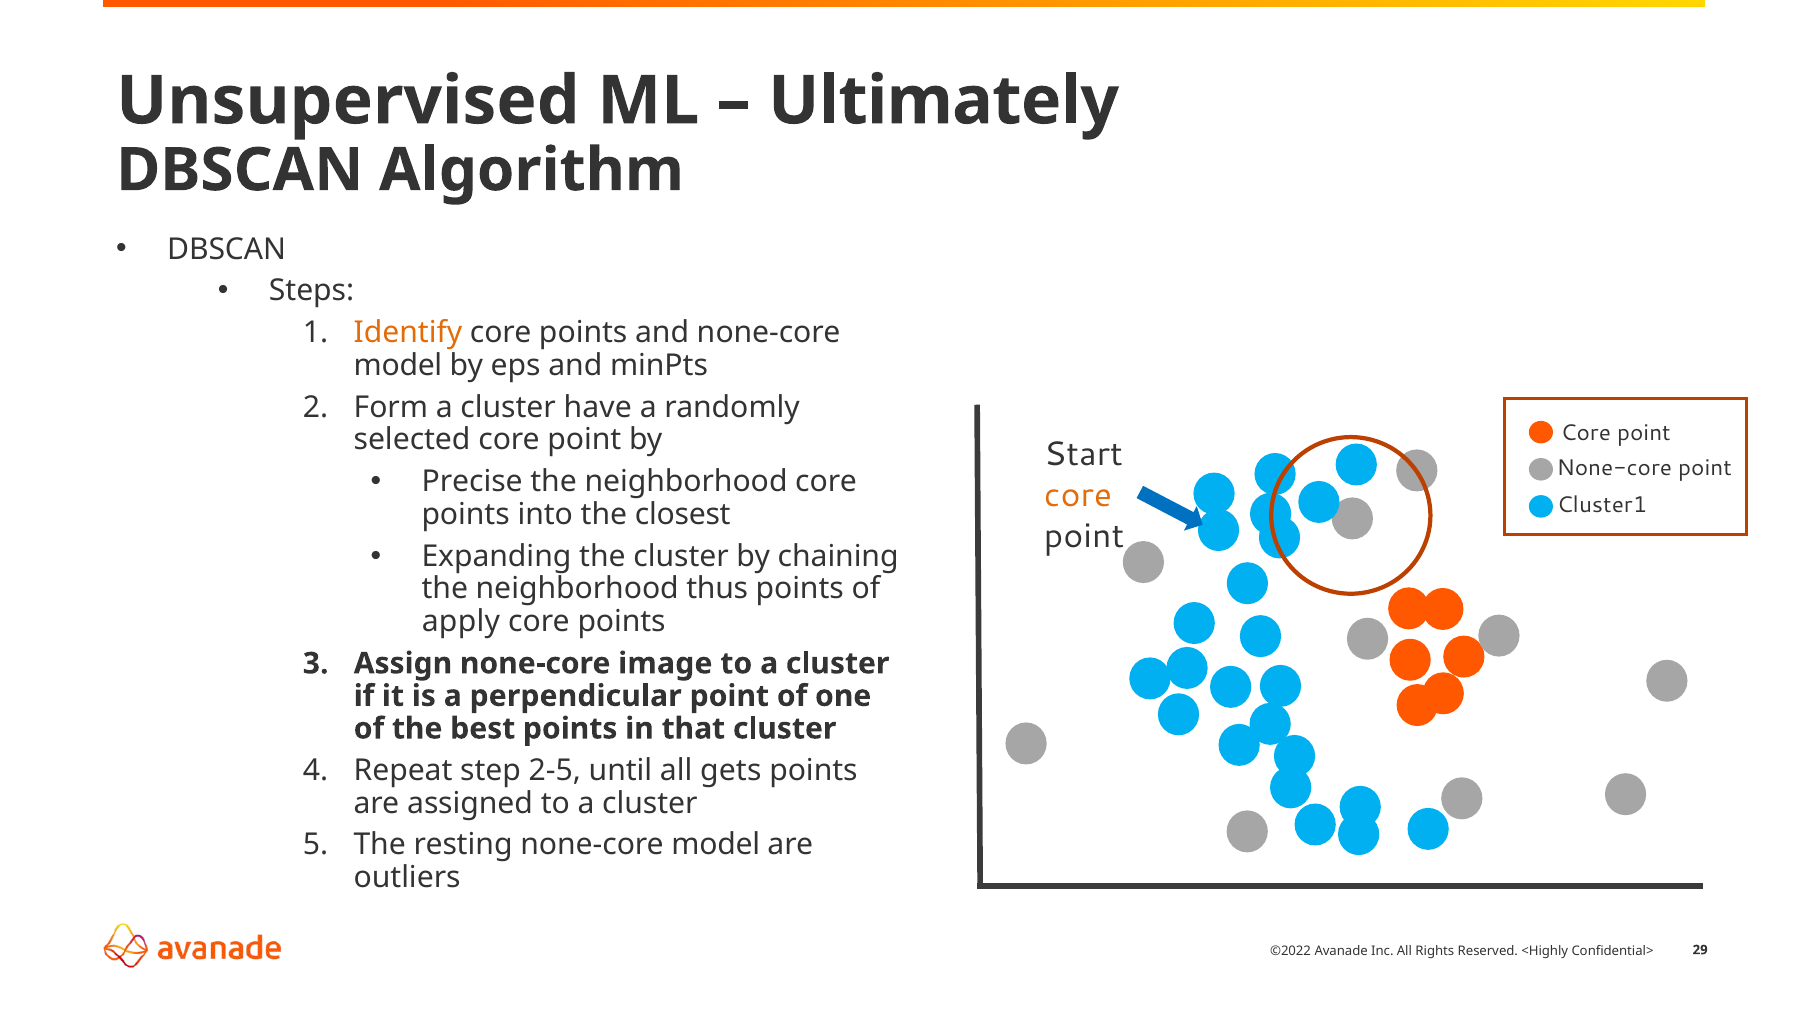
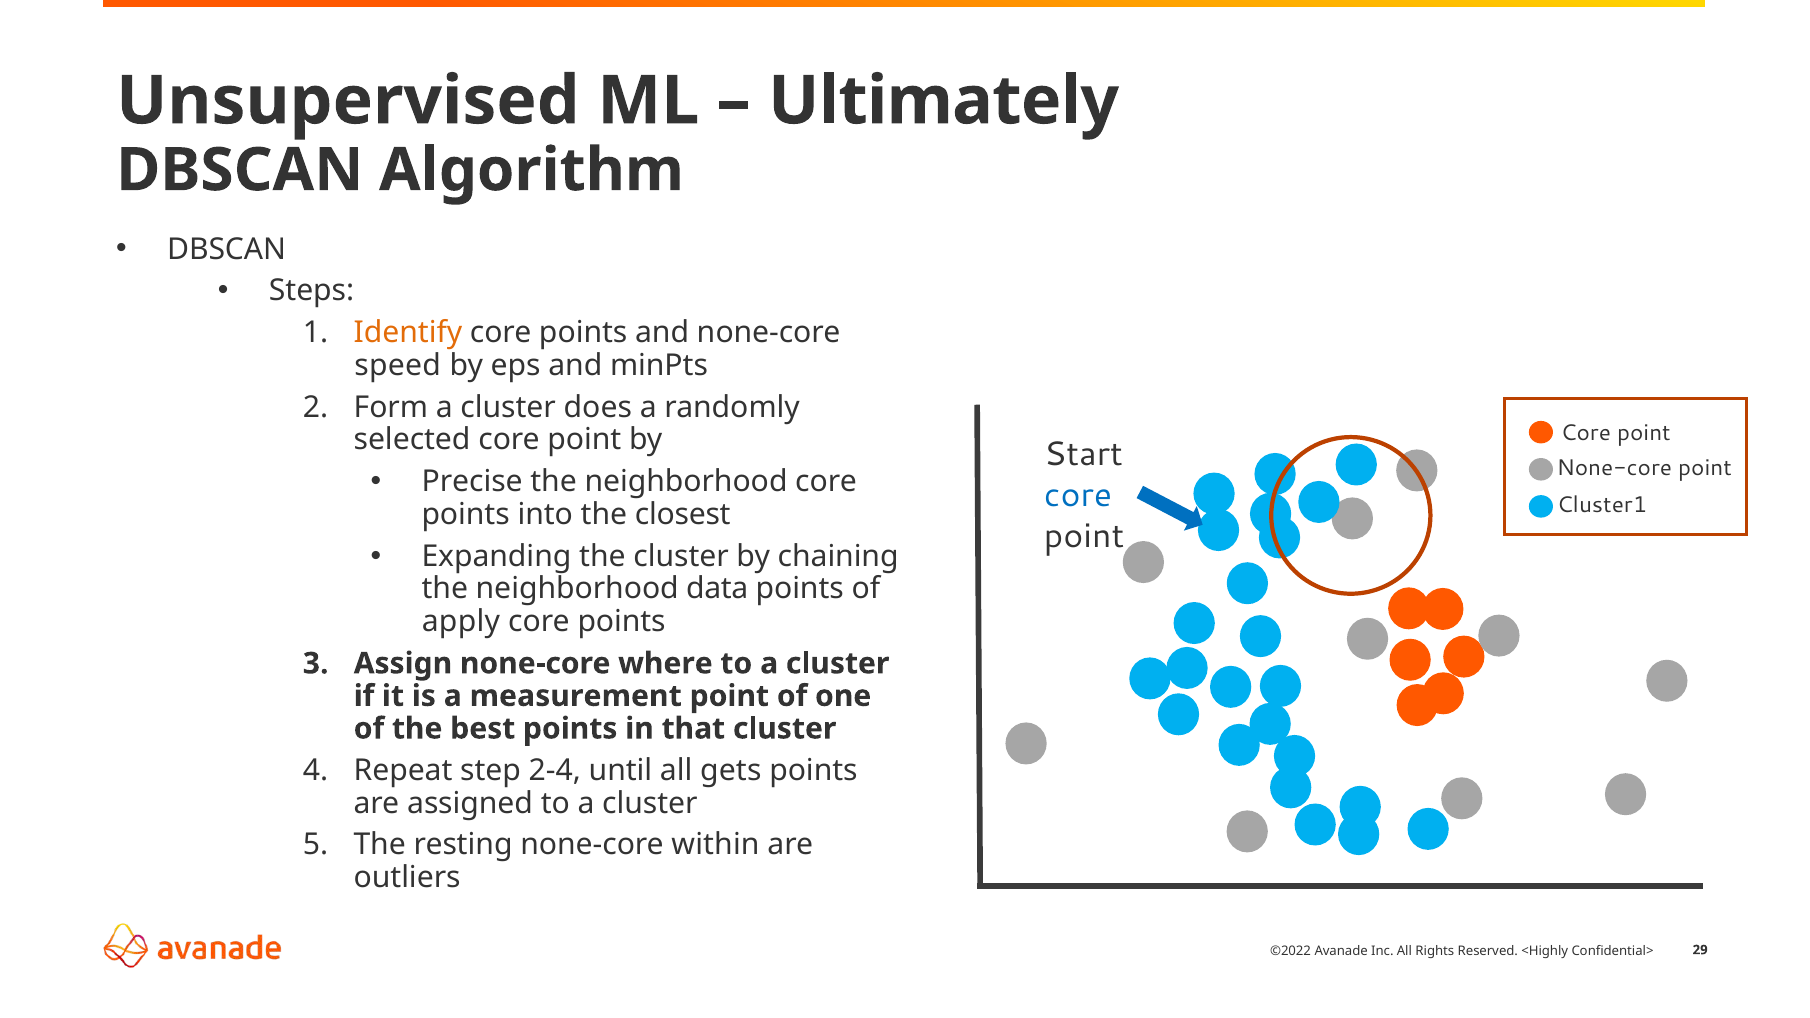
model: model -> speed (398, 366)
have: have -> does (598, 408)
core colour: orange -> blue (1078, 495)
thus: thus -> data (717, 589)
image: image -> where (665, 664)
perpendicular: perpendicular -> measurement (576, 696)
2-5: 2-5 -> 2-4 (555, 771)
resting none-core model: model -> within (716, 845)
